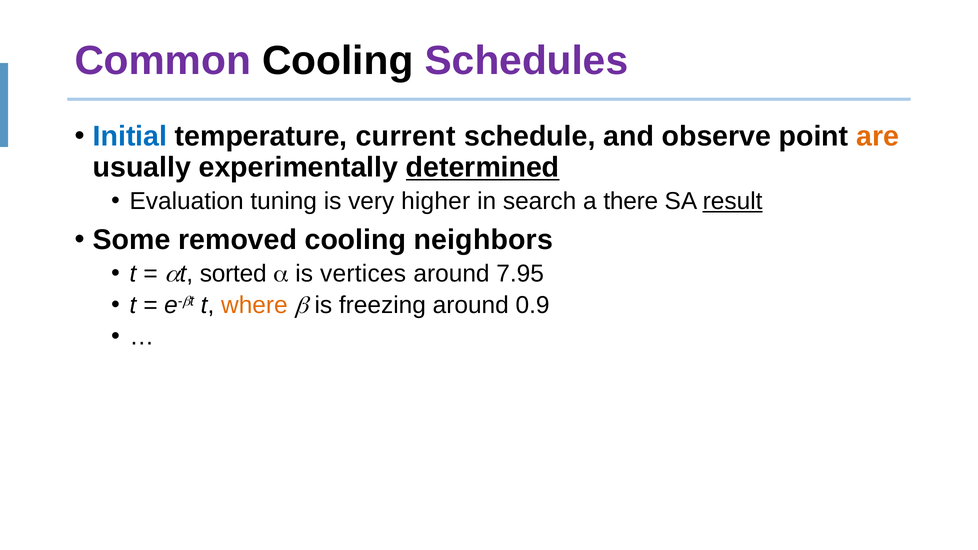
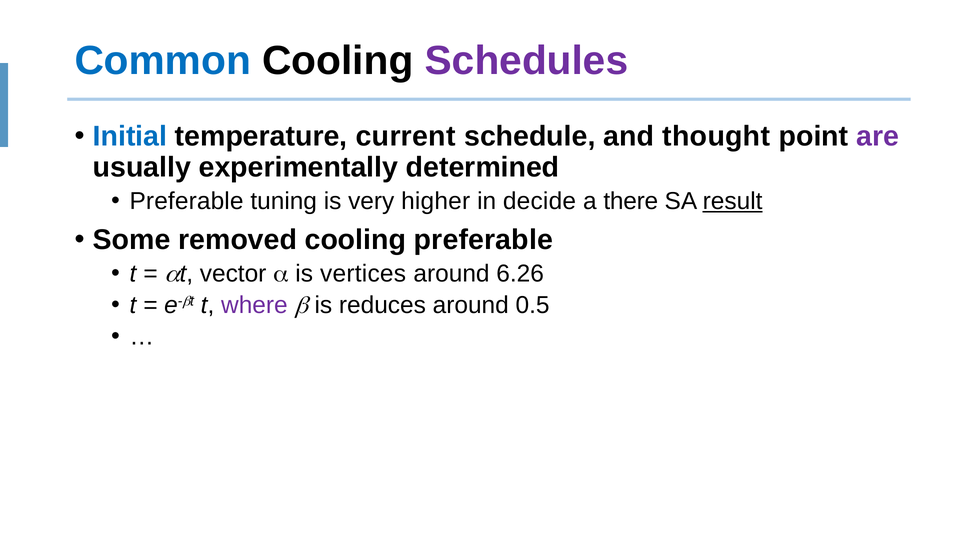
Common colour: purple -> blue (163, 61)
observe: observe -> thought (716, 137)
are colour: orange -> purple (878, 137)
determined underline: present -> none (483, 167)
Evaluation: Evaluation -> Preferable (187, 201)
search: search -> decide (539, 201)
cooling neighbors: neighbors -> preferable (483, 240)
sorted: sorted -> vector (233, 274)
7.95: 7.95 -> 6.26 (520, 274)
where colour: orange -> purple (254, 305)
freezing: freezing -> reduces (382, 305)
0.9: 0.9 -> 0.5 (533, 305)
